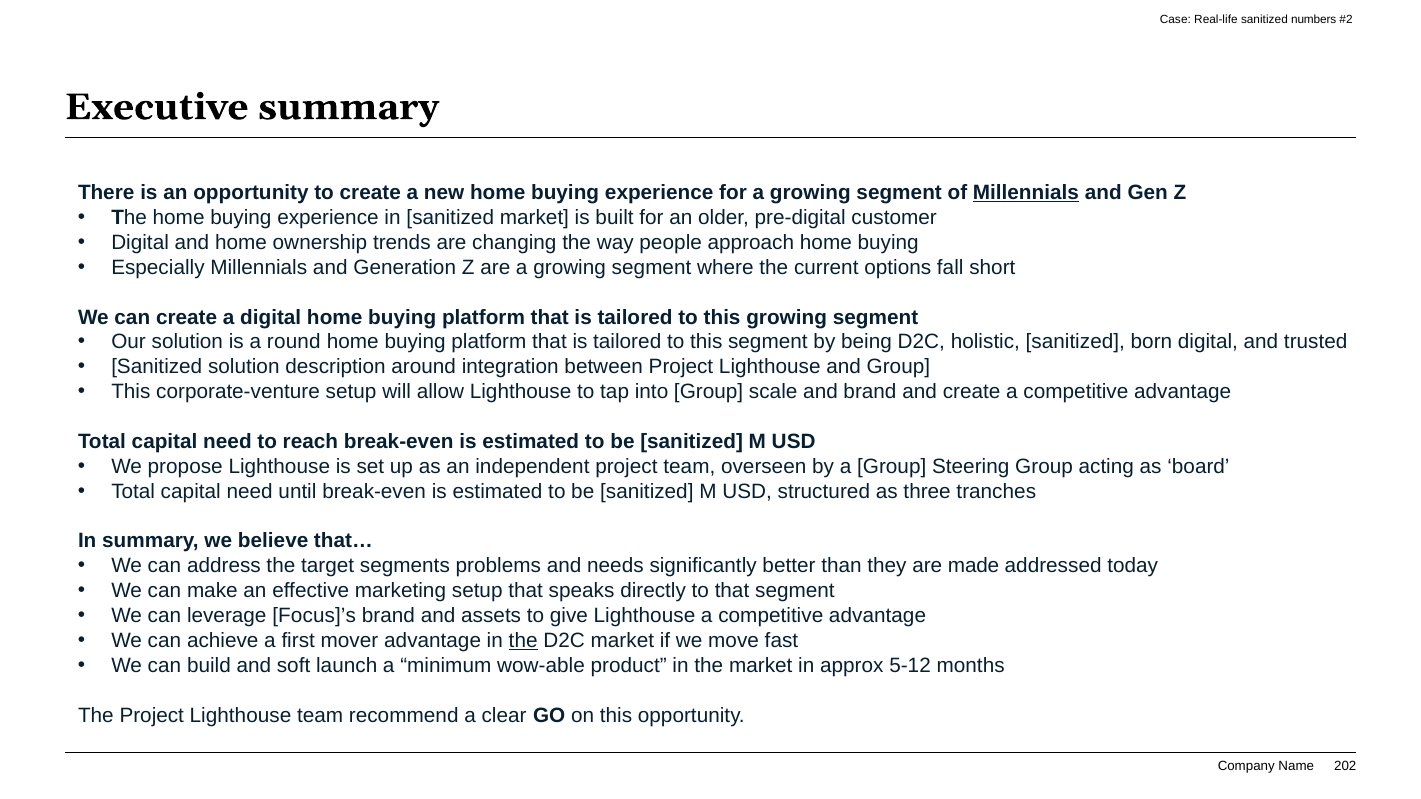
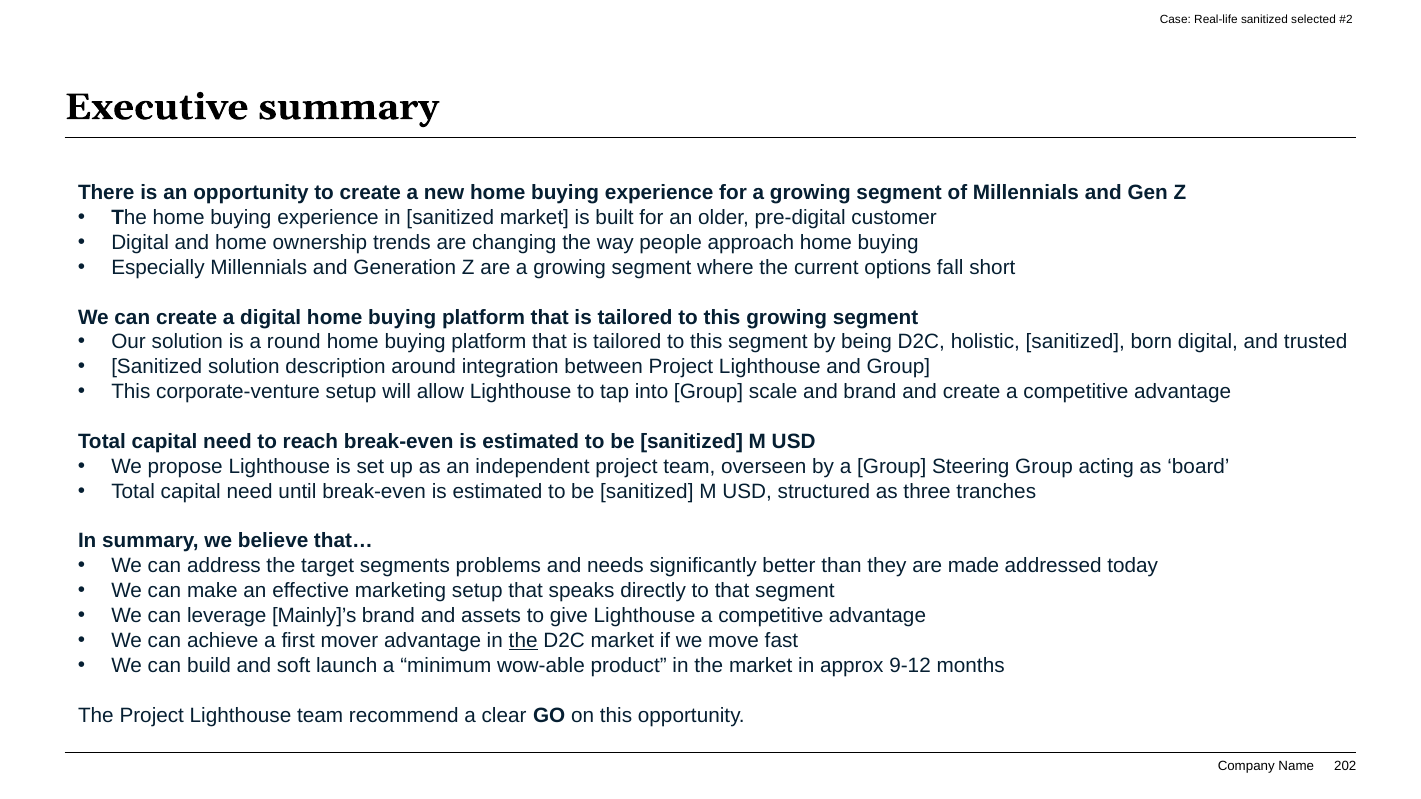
numbers: numbers -> selected (1314, 20)
Millennials underline: present -> none (1026, 193)
Focus]’s: Focus]’s -> Mainly]’s (314, 616)
5-12: 5-12 -> 9-12 (910, 666)
